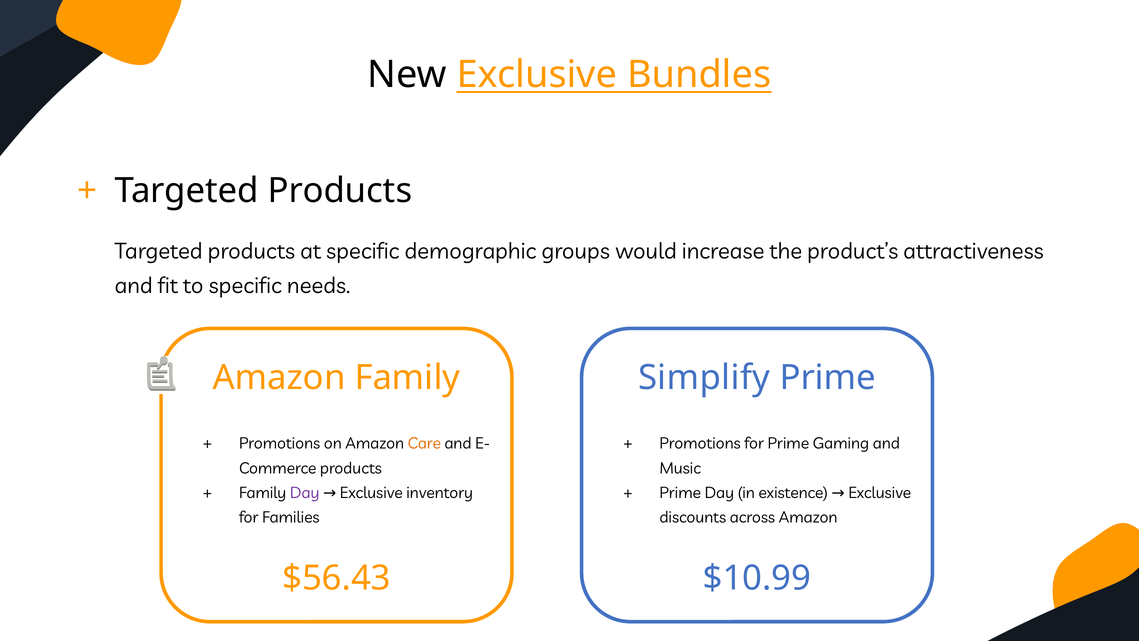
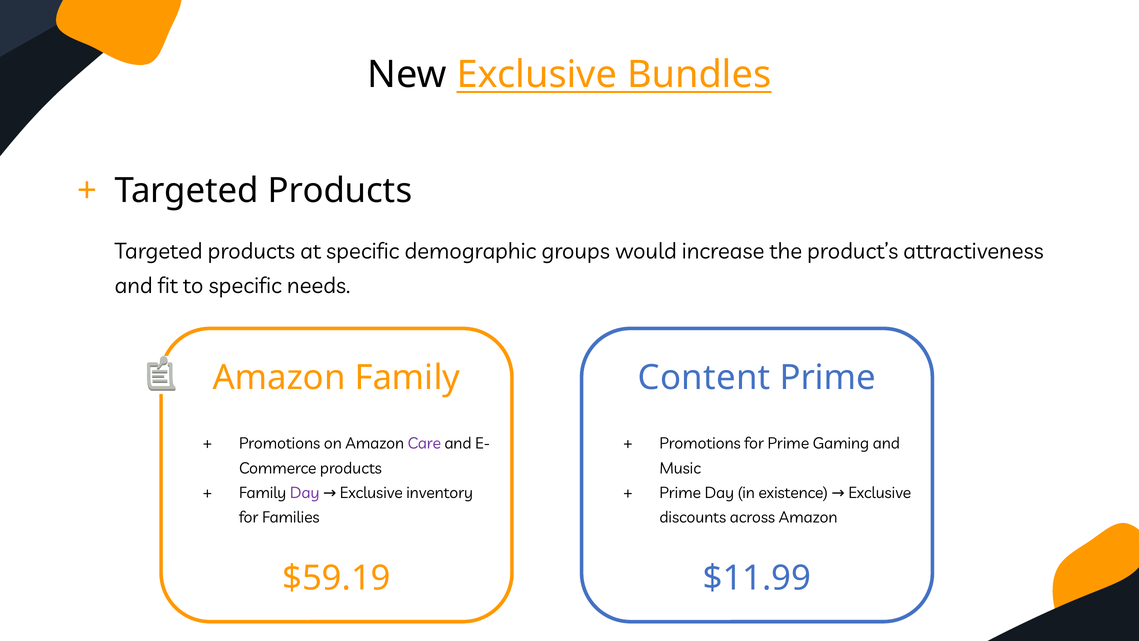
Simplify: Simplify -> Content (704, 378)
Care colour: orange -> purple (424, 443)
$56.43: $56.43 -> $59.19 (336, 578)
$10.99: $10.99 -> $11.99 (757, 578)
